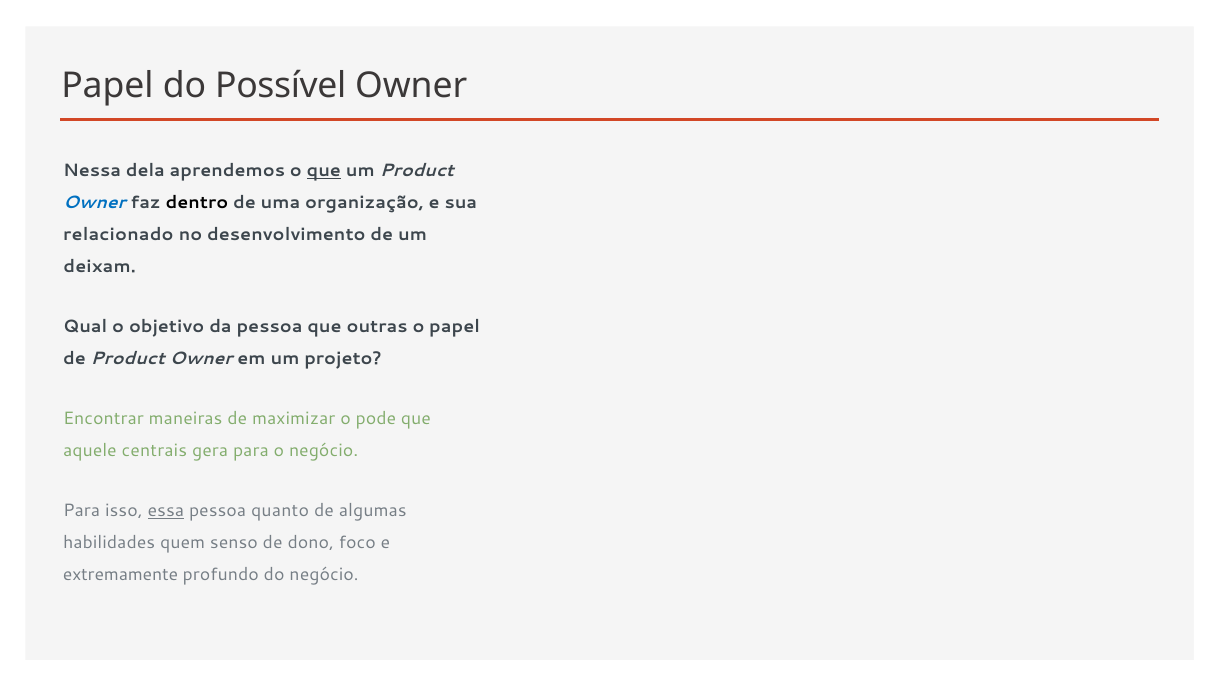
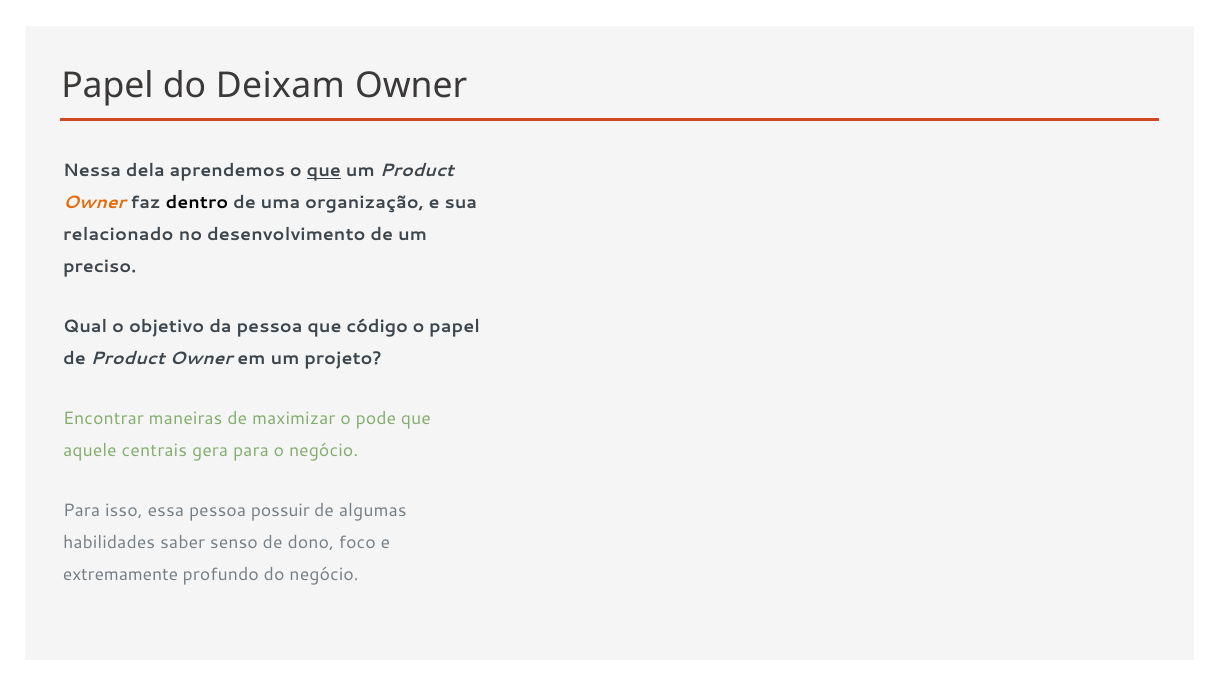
Possível: Possível -> Deixam (280, 85)
Owner colour: blue -> orange (94, 203)
deixam: deixam -> preciso (100, 267)
outras: outras -> código (377, 327)
essa underline: present -> none (166, 510)
quanto: quanto -> possuir (280, 510)
quem: quem -> saber (183, 542)
